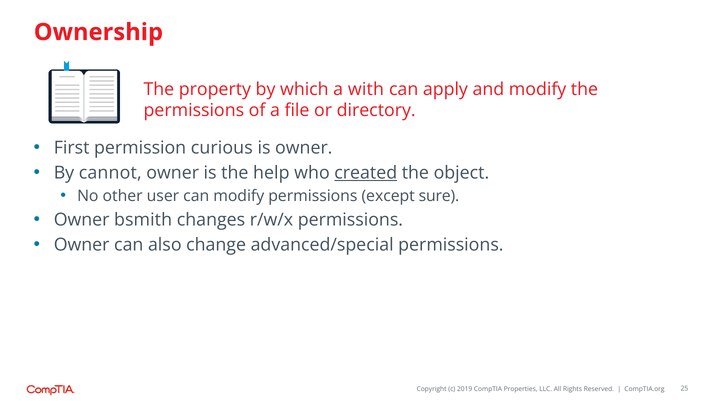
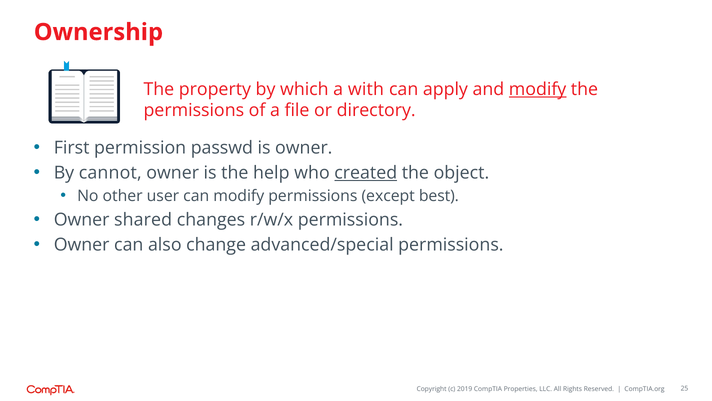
modify underline: none -> present (538, 89)
curious: curious -> passwd (222, 148)
sure: sure -> best (439, 196)
bsmith: bsmith -> shared (143, 220)
